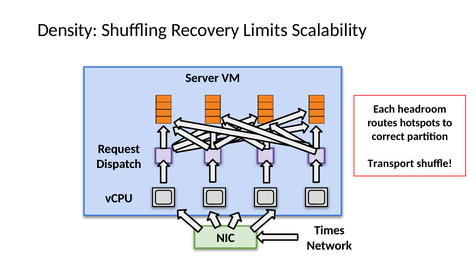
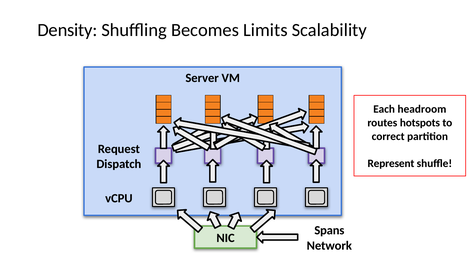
Recovery: Recovery -> Becomes (205, 30)
Transport: Transport -> Represent (391, 163)
Times: Times -> Spans (329, 230)
